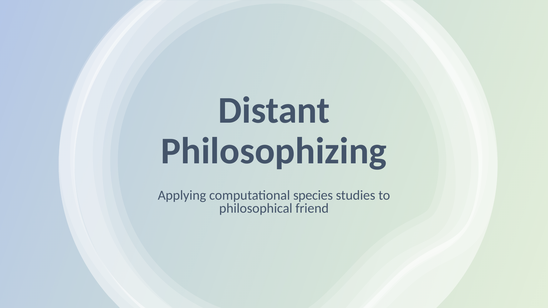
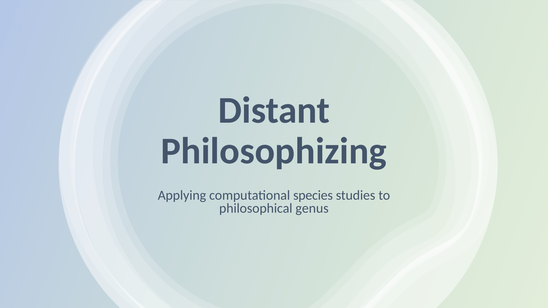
friend: friend -> genus (312, 209)
